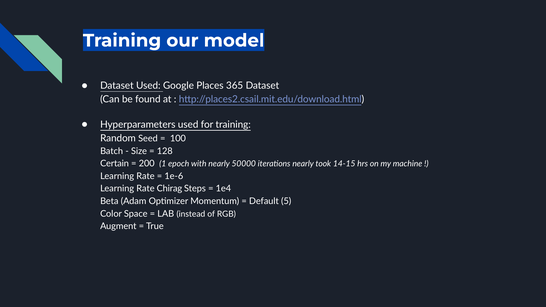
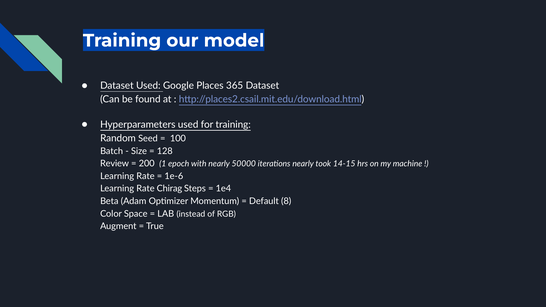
Certain: Certain -> Review (115, 164)
5: 5 -> 8 (286, 201)
